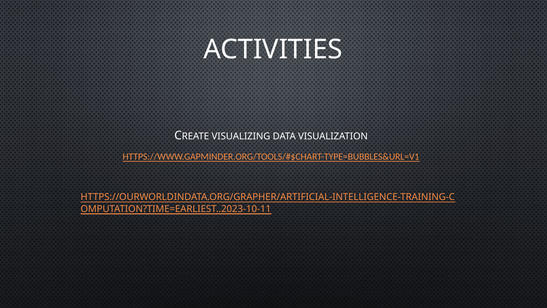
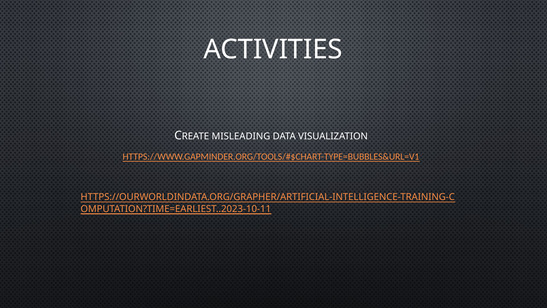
VISUALIZING: VISUALIZING -> MISLEADING (241, 136)
